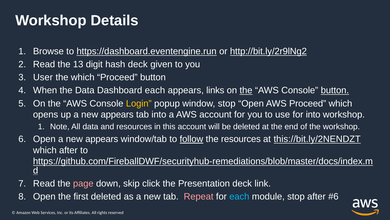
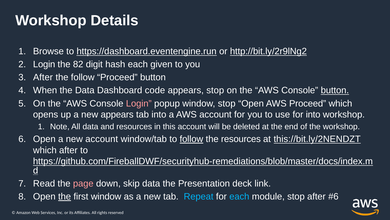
Read: Read -> Login (44, 64)
13: 13 -> 82 (78, 64)
hash deck: deck -> each (138, 64)
User: User -> After (43, 77)
the which: which -> follow (83, 77)
Dashboard each: each -> code (155, 90)
appears links: links -> stop (215, 90)
the underline: present -> none (246, 90)
Login colour: yellow -> pink (139, 103)
Open a new appears: appears -> account (102, 139)
skip click: click -> data (151, 183)
the underline: none -> present (65, 196)
first deleted: deleted -> window (106, 196)
Repeat colour: pink -> light blue (199, 196)
